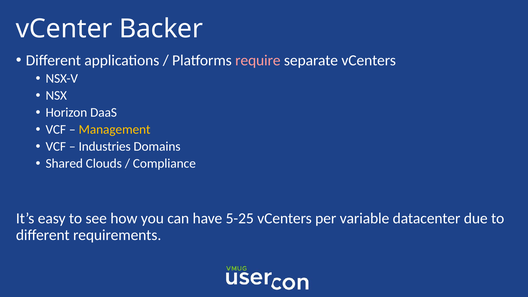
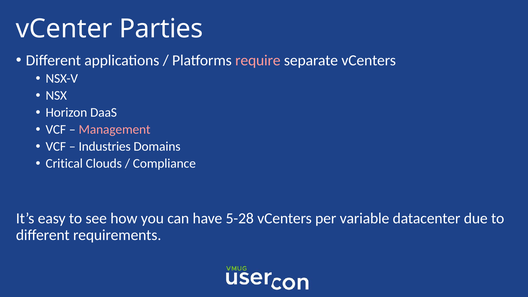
Backer: Backer -> Parties (161, 29)
Management colour: yellow -> pink (115, 130)
Shared: Shared -> Critical (64, 164)
5-25: 5-25 -> 5-28 (240, 218)
